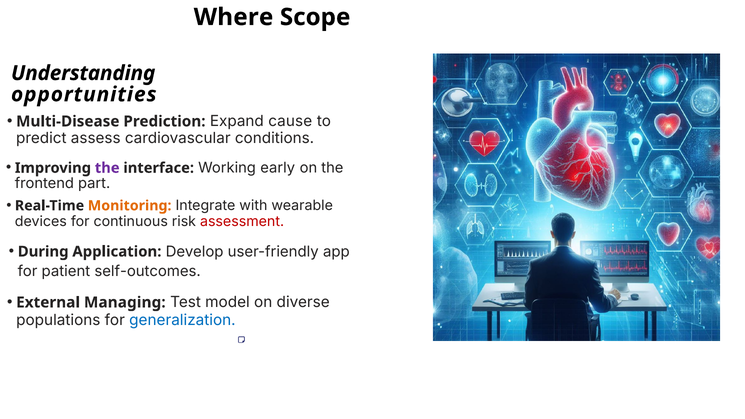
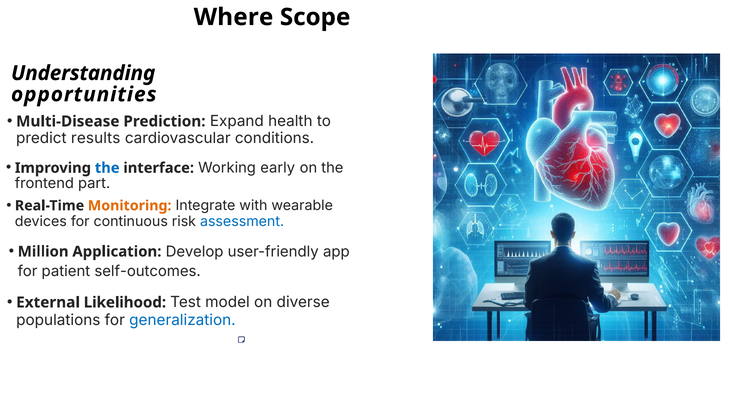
cause: cause -> health (290, 121)
assess: assess -> results (96, 138)
the colour: purple -> blue (107, 168)
assessment colour: red -> blue (242, 221)
During: During -> Million (43, 252)
Managing: Managing -> Likelihood (125, 302)
